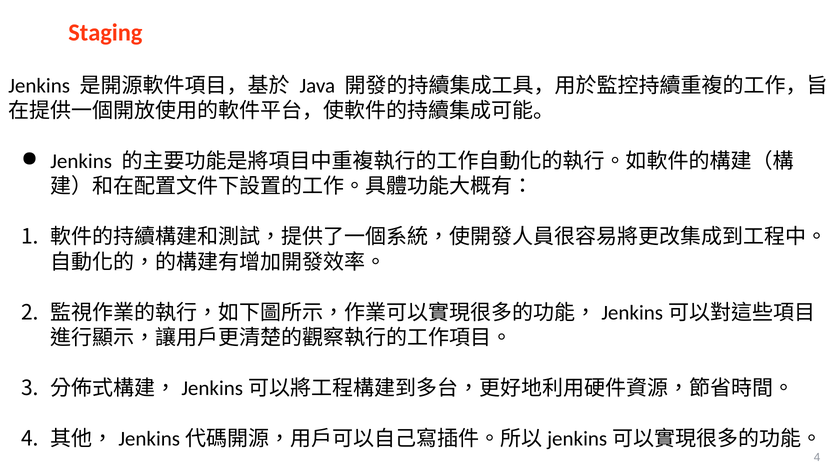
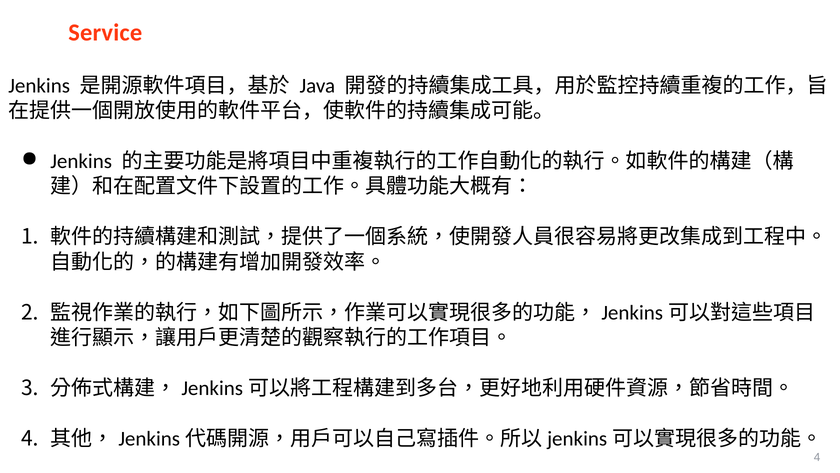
Staging: Staging -> Service (105, 32)
